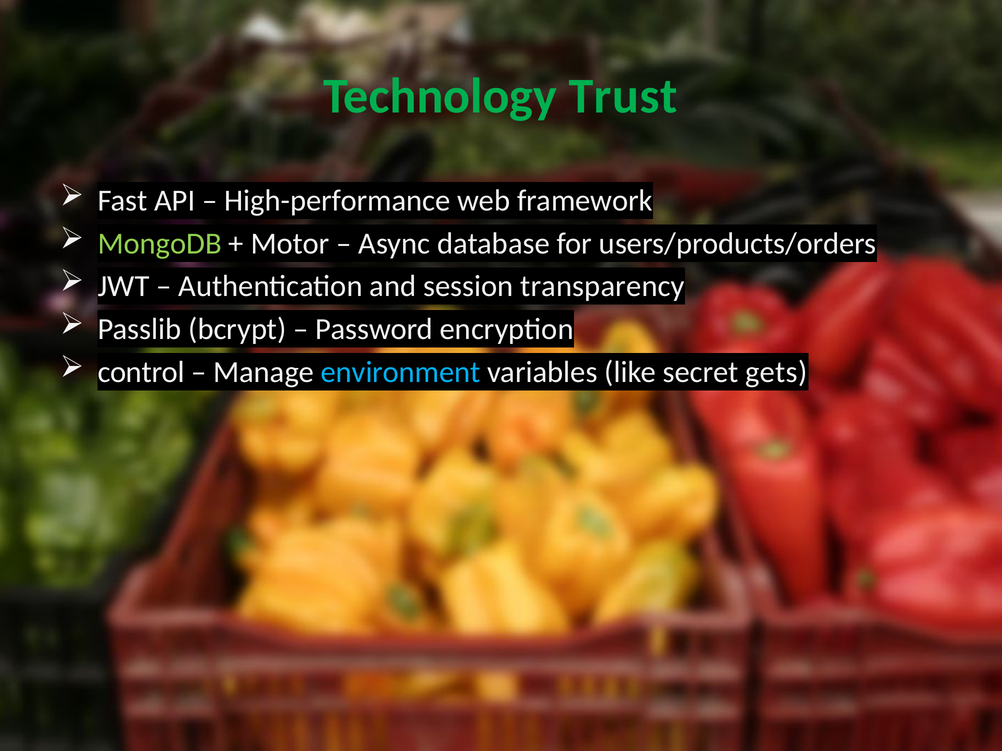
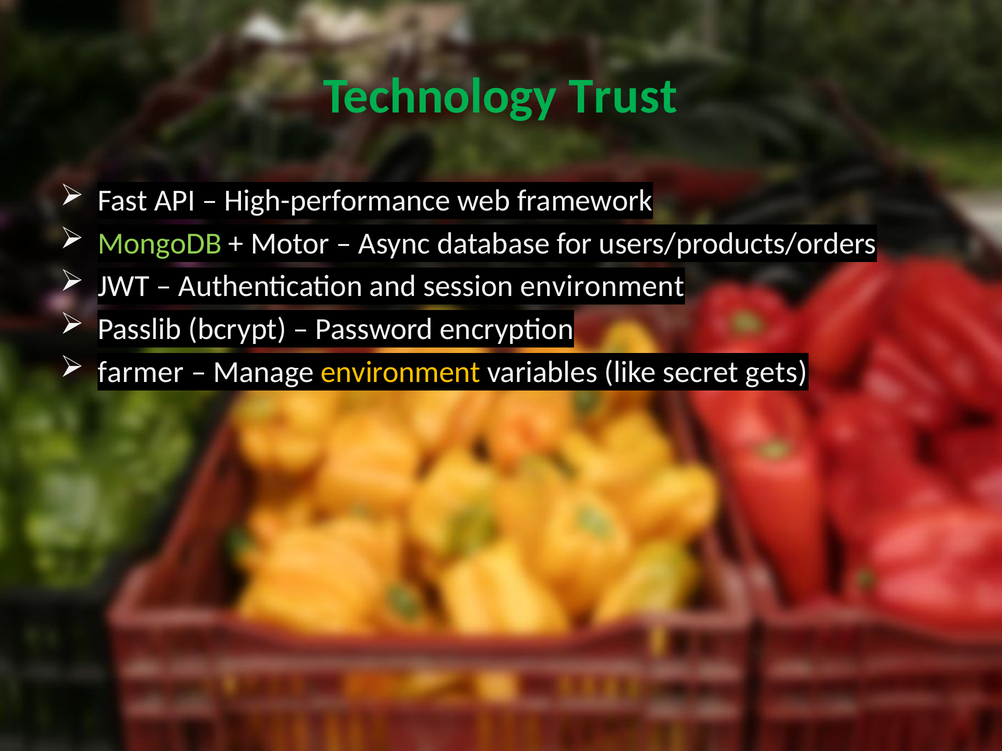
session transparency: transparency -> environment (602, 287)
control: control -> farmer (141, 372)
environment colour: light blue -> yellow (401, 372)
